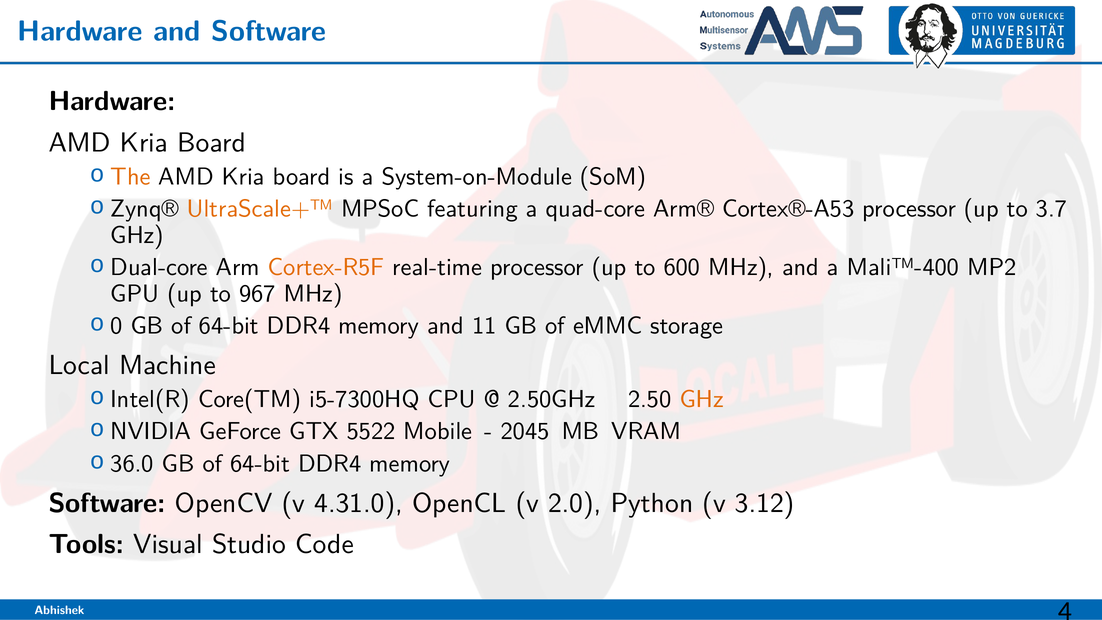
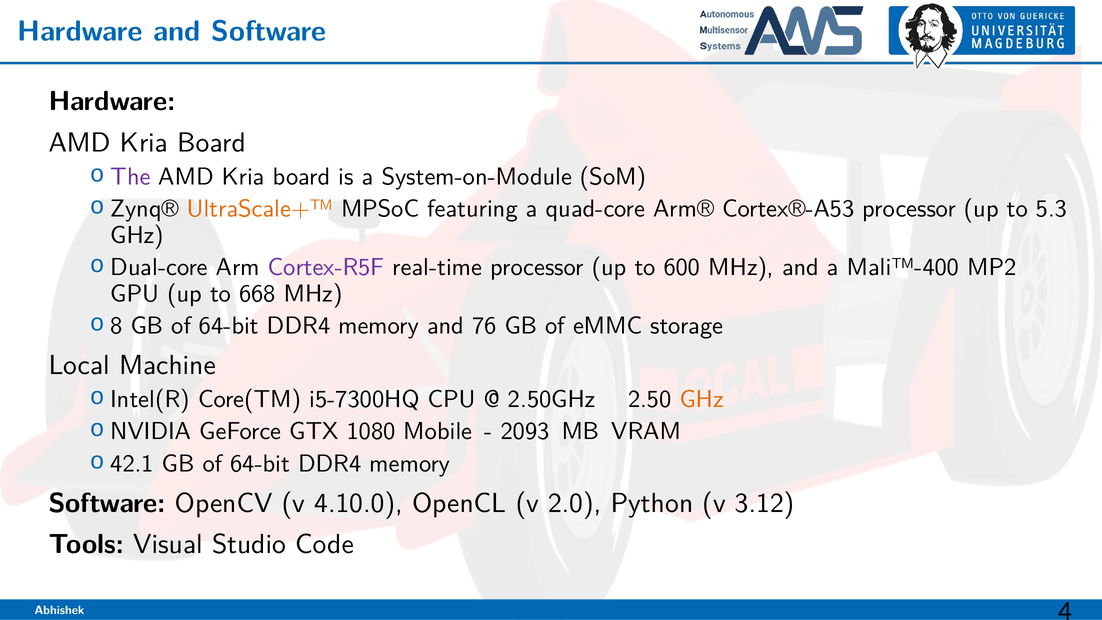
The colour: orange -> purple (130, 176)
3.7: 3.7 -> 5.3 (1052, 209)
Cortex-R5F colour: orange -> purple (326, 267)
967: 967 -> 668 (257, 294)
0: 0 -> 8 (117, 326)
11: 11 -> 76 (484, 326)
5522: 5522 -> 1080 (371, 431)
2045: 2045 -> 2093 (525, 431)
36.0: 36.0 -> 42.1 (132, 463)
4.31.0: 4.31.0 -> 4.10.0 (359, 503)
